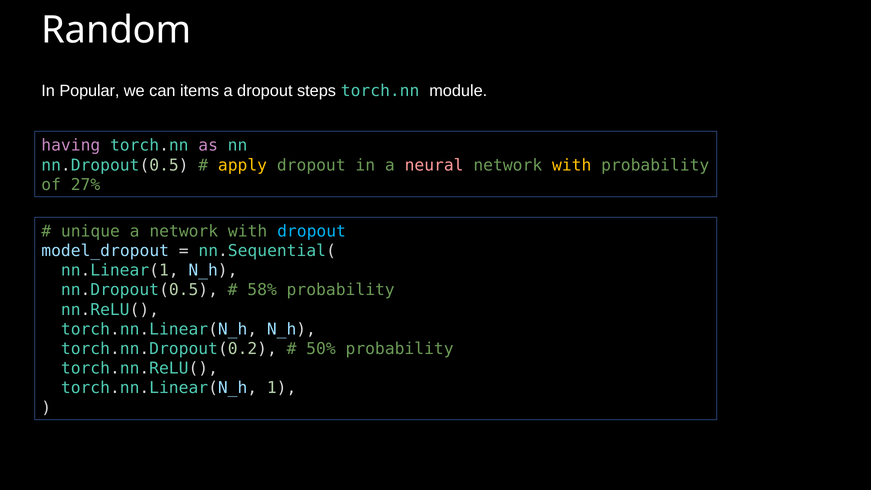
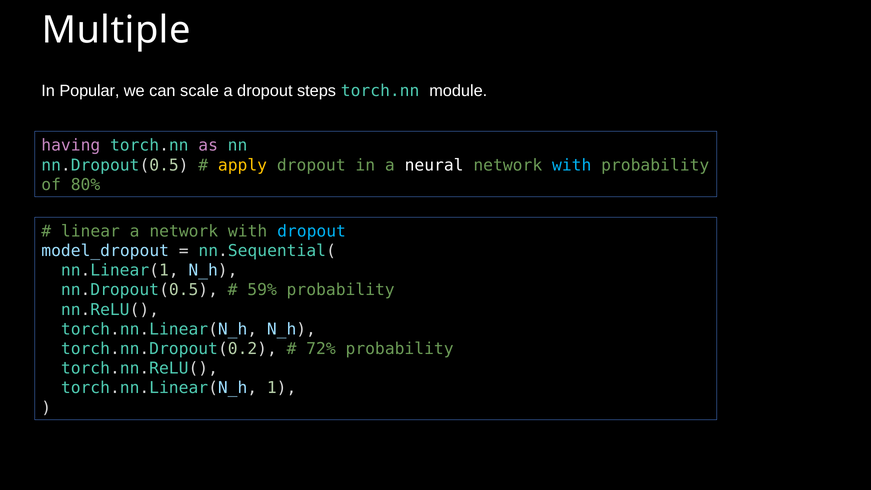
Random: Random -> Multiple (116, 30)
items: items -> scale (199, 91)
neural colour: pink -> white (434, 165)
with colour: yellow -> light blue (572, 165)
27%: 27% -> 80% (86, 185)
unique: unique -> linear (90, 231)
58%: 58% -> 59% (262, 290)
50%: 50% -> 72% (321, 349)
